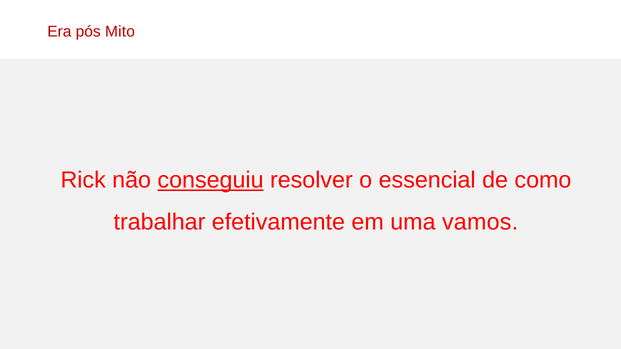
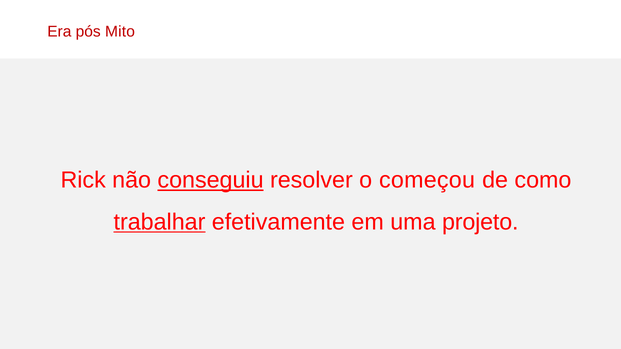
essencial: essencial -> começou (427, 180)
trabalhar underline: none -> present (159, 222)
vamos: vamos -> projeto (480, 222)
